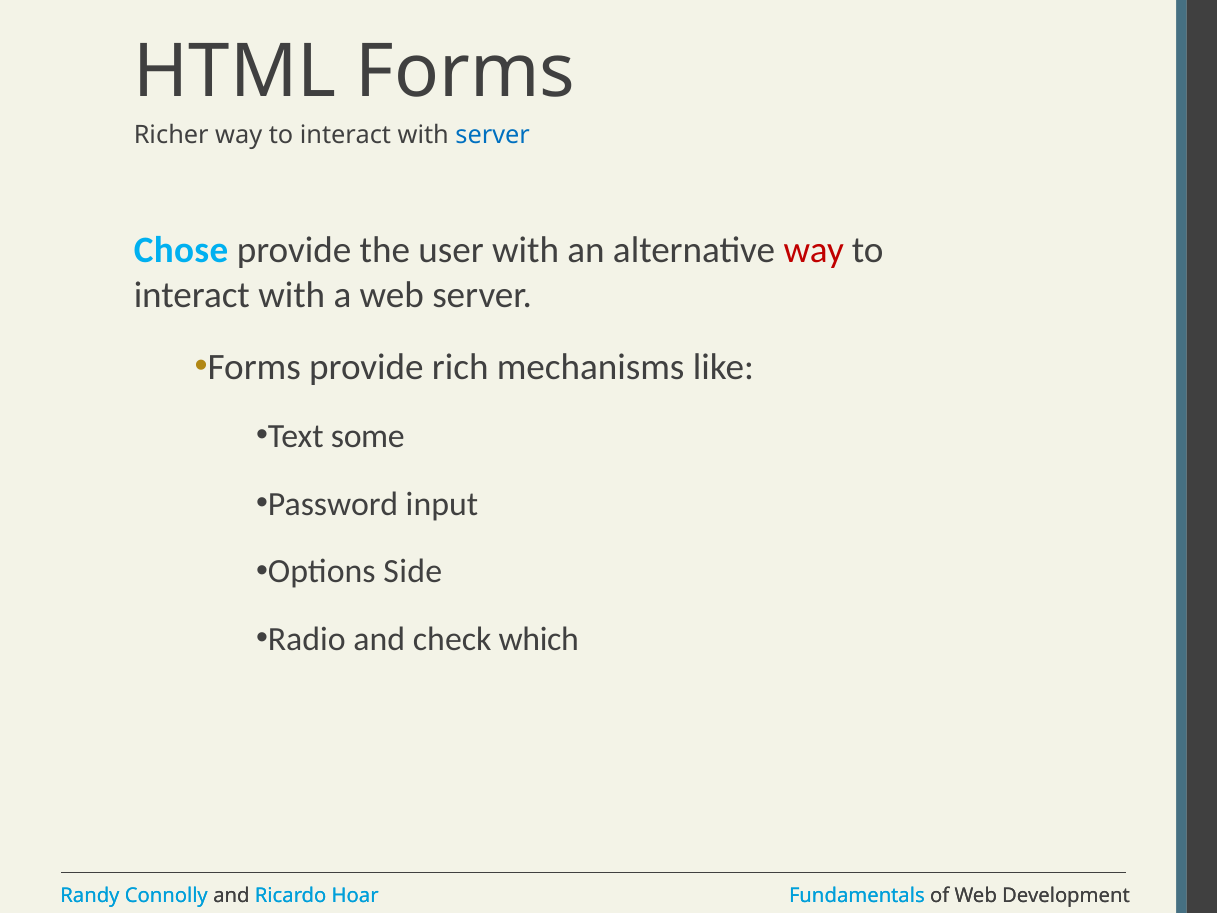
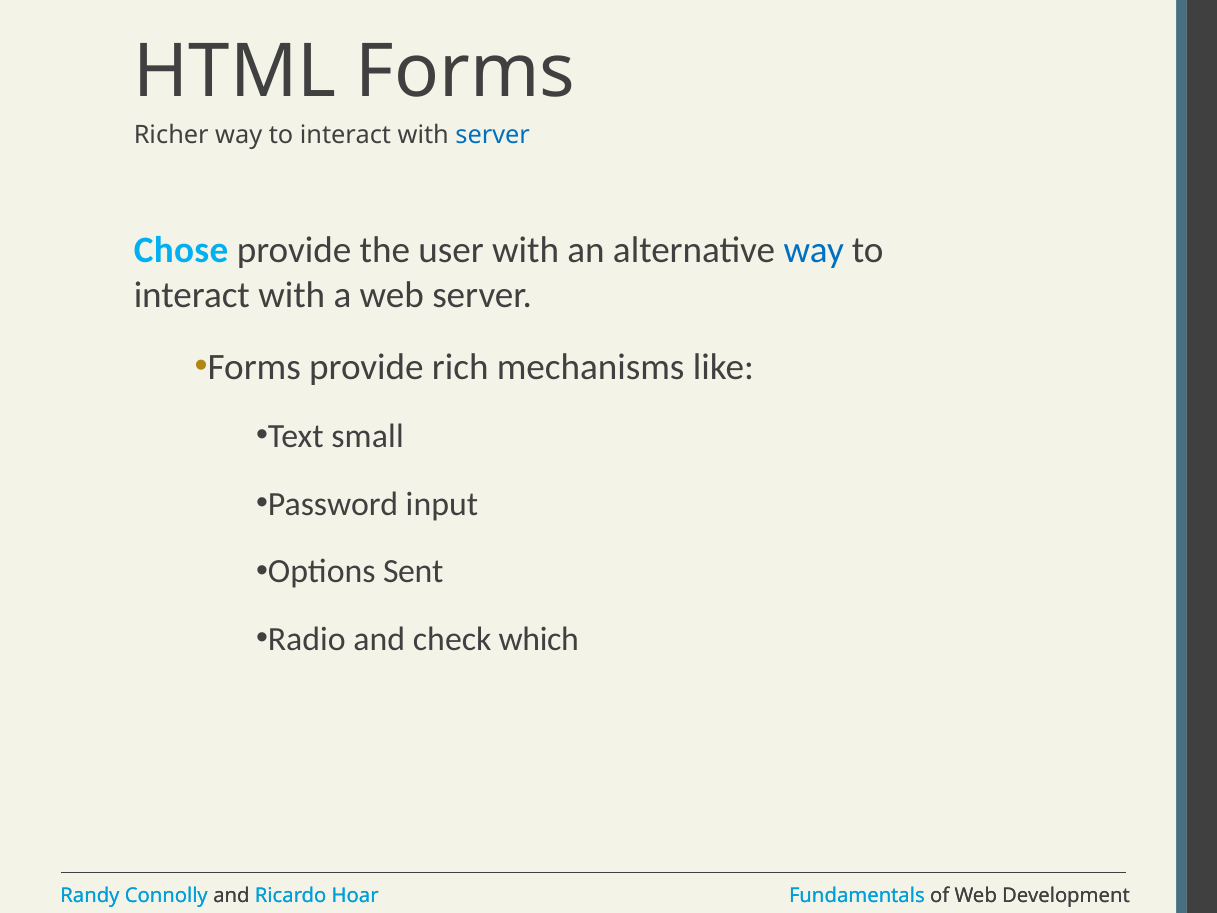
way colour: red -> blue (814, 250)
some: some -> small (368, 436)
Side: Side -> Sent (413, 572)
